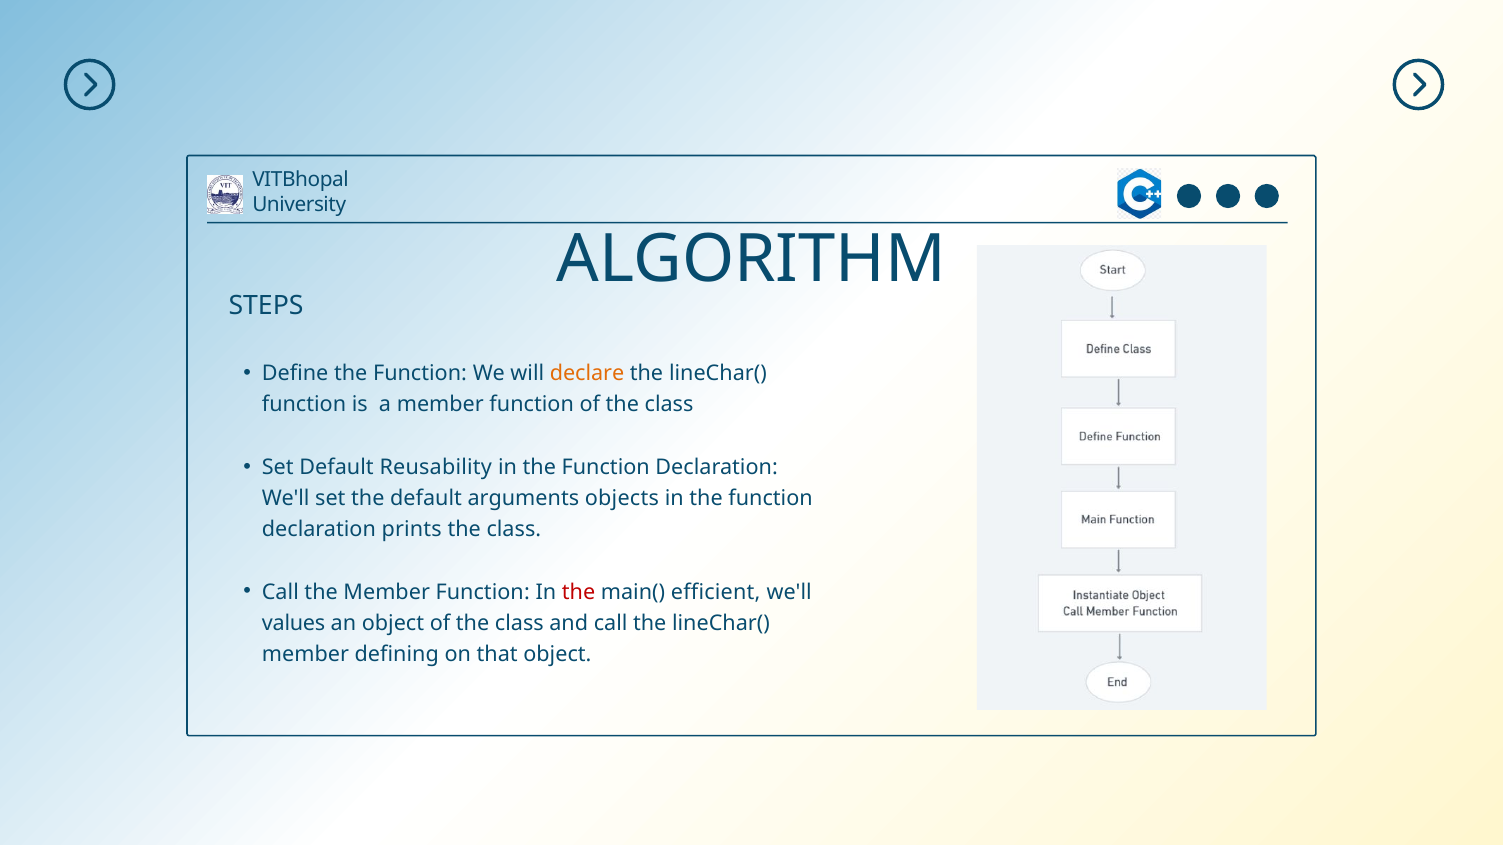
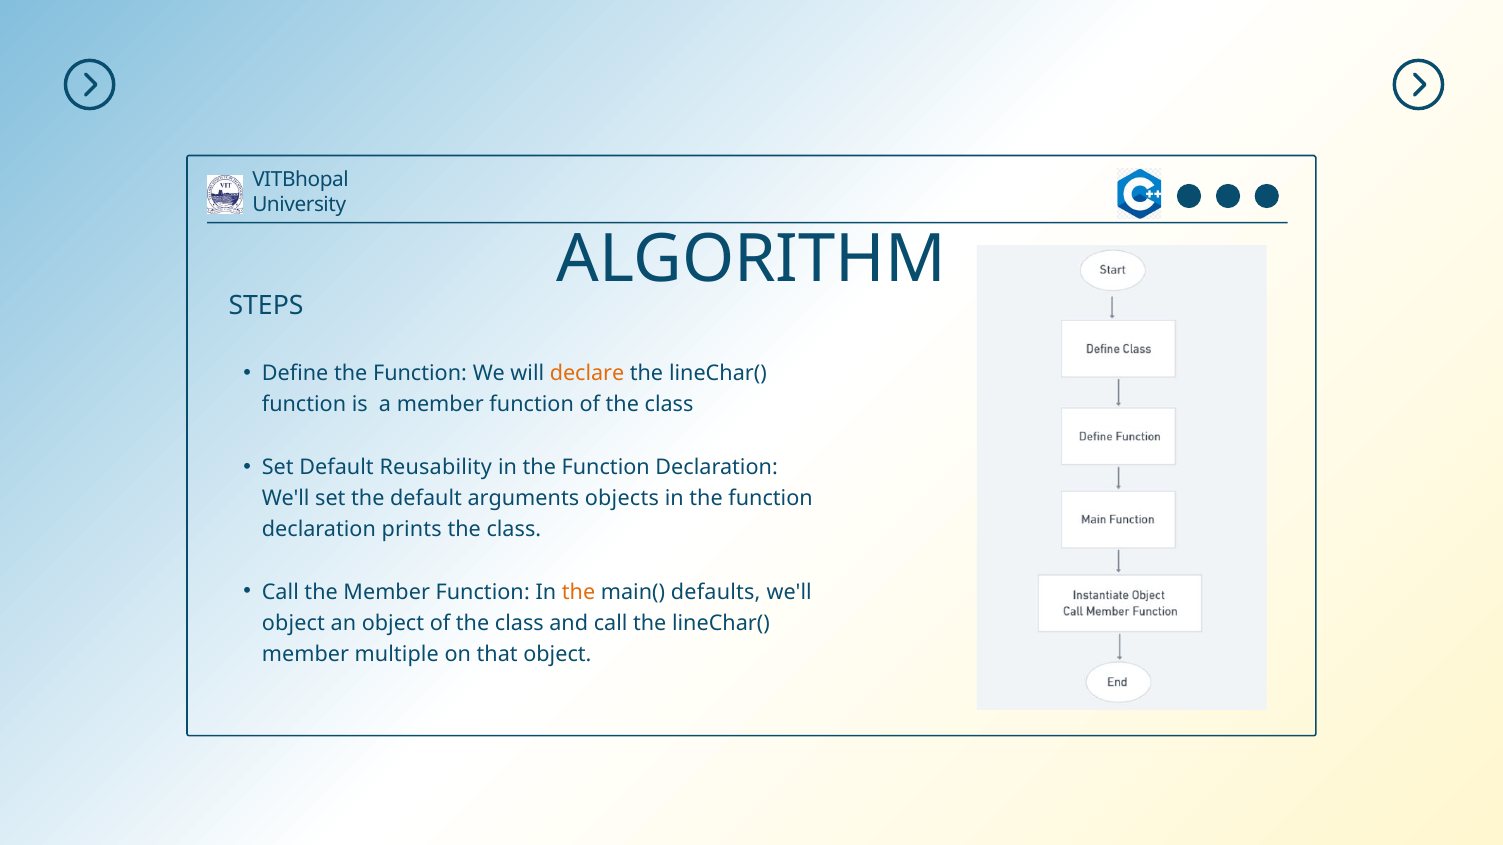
the colour: red -> orange (579, 592)
efficient: efficient -> defaults (716, 592)
values: values -> object (293, 623)
defining: defining -> multiple (397, 655)
